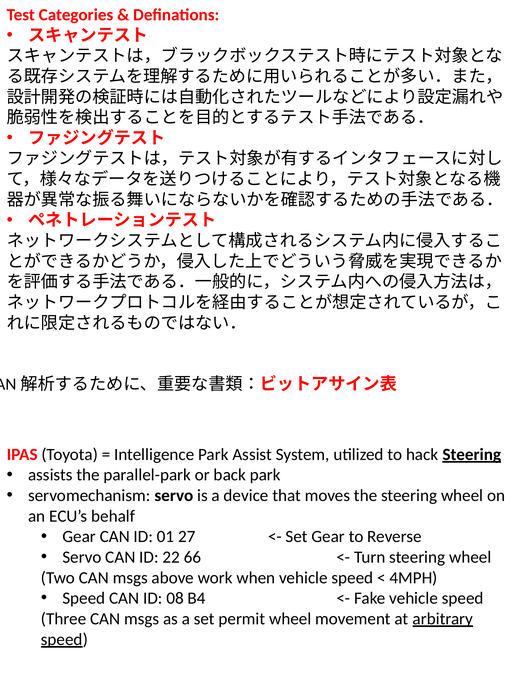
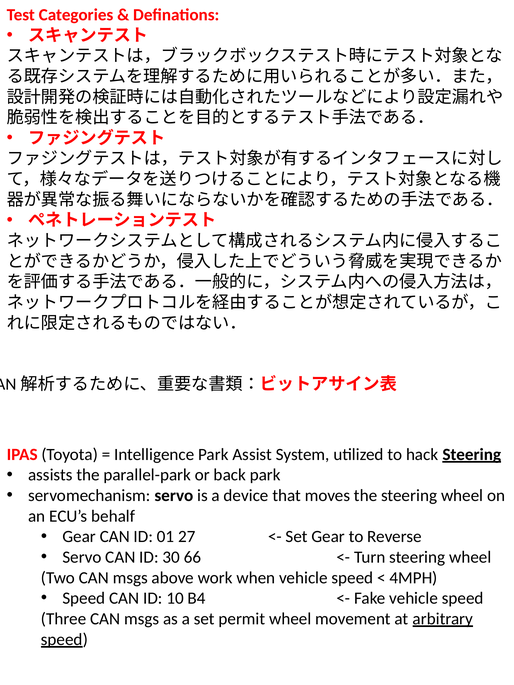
22: 22 -> 30 (171, 557)
08: 08 -> 10 (175, 599)
